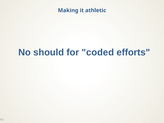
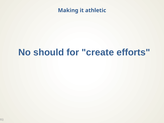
coded: coded -> create (98, 52)
